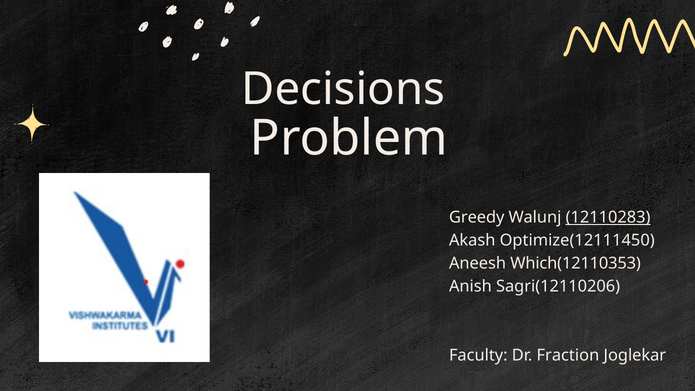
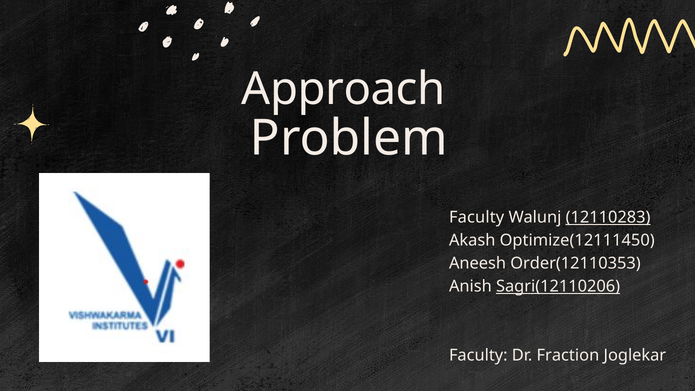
Decisions: Decisions -> Approach (343, 89)
Greedy: Greedy -> Faculty (477, 217)
Which(12110353: Which(12110353 -> Order(12110353 (576, 263)
Sagri(12110206 underline: none -> present (558, 286)
